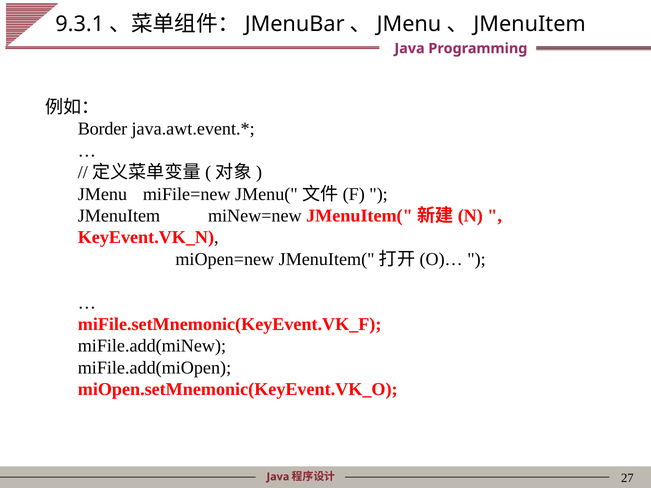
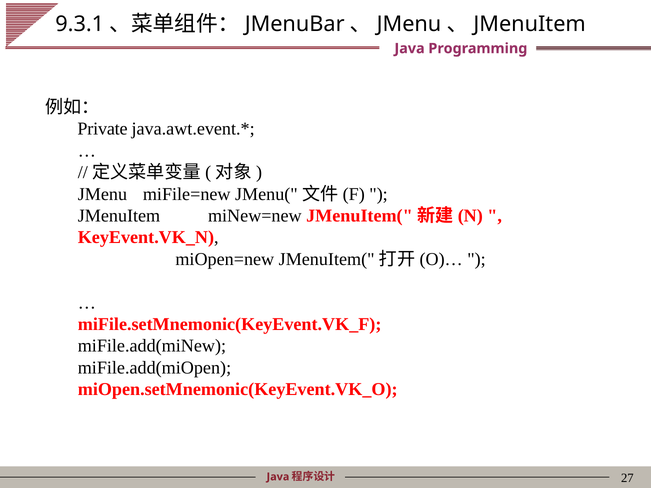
Border: Border -> Private (103, 129)
